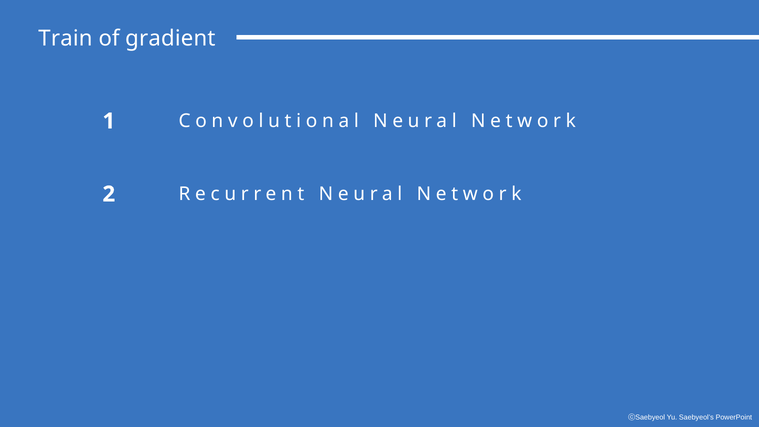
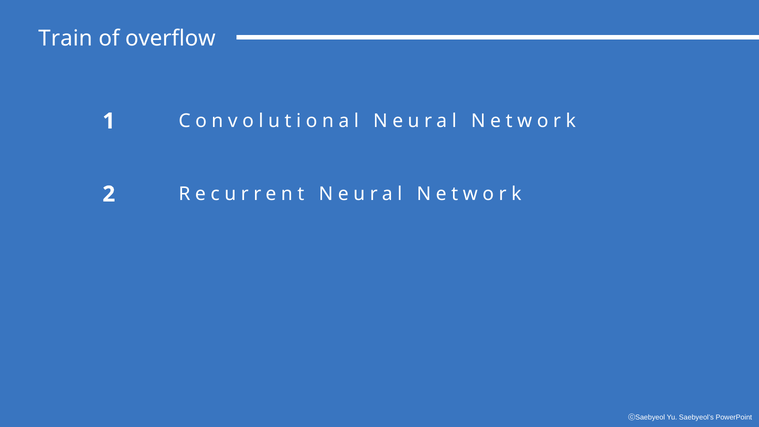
gradient: gradient -> overflow (170, 39)
